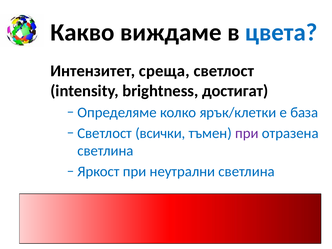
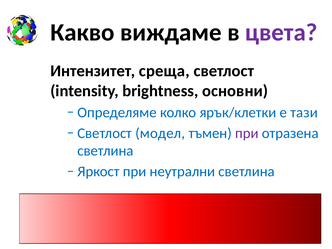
цвета colour: blue -> purple (281, 32)
достигат: достигат -> основни (235, 91)
база: база -> тази (304, 112)
всички: всички -> модел (160, 133)
